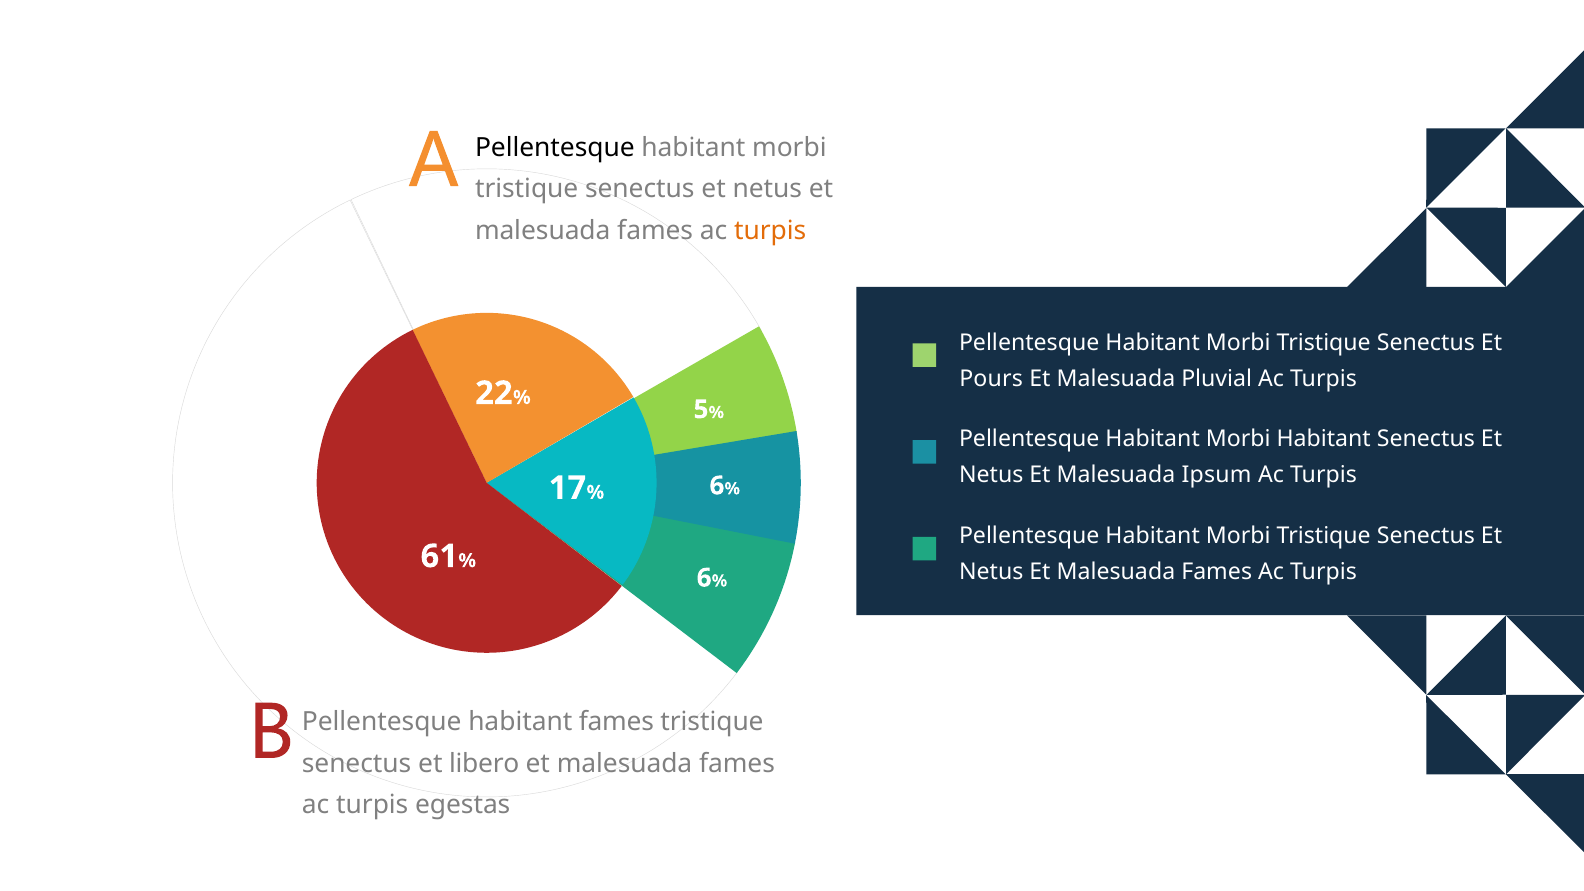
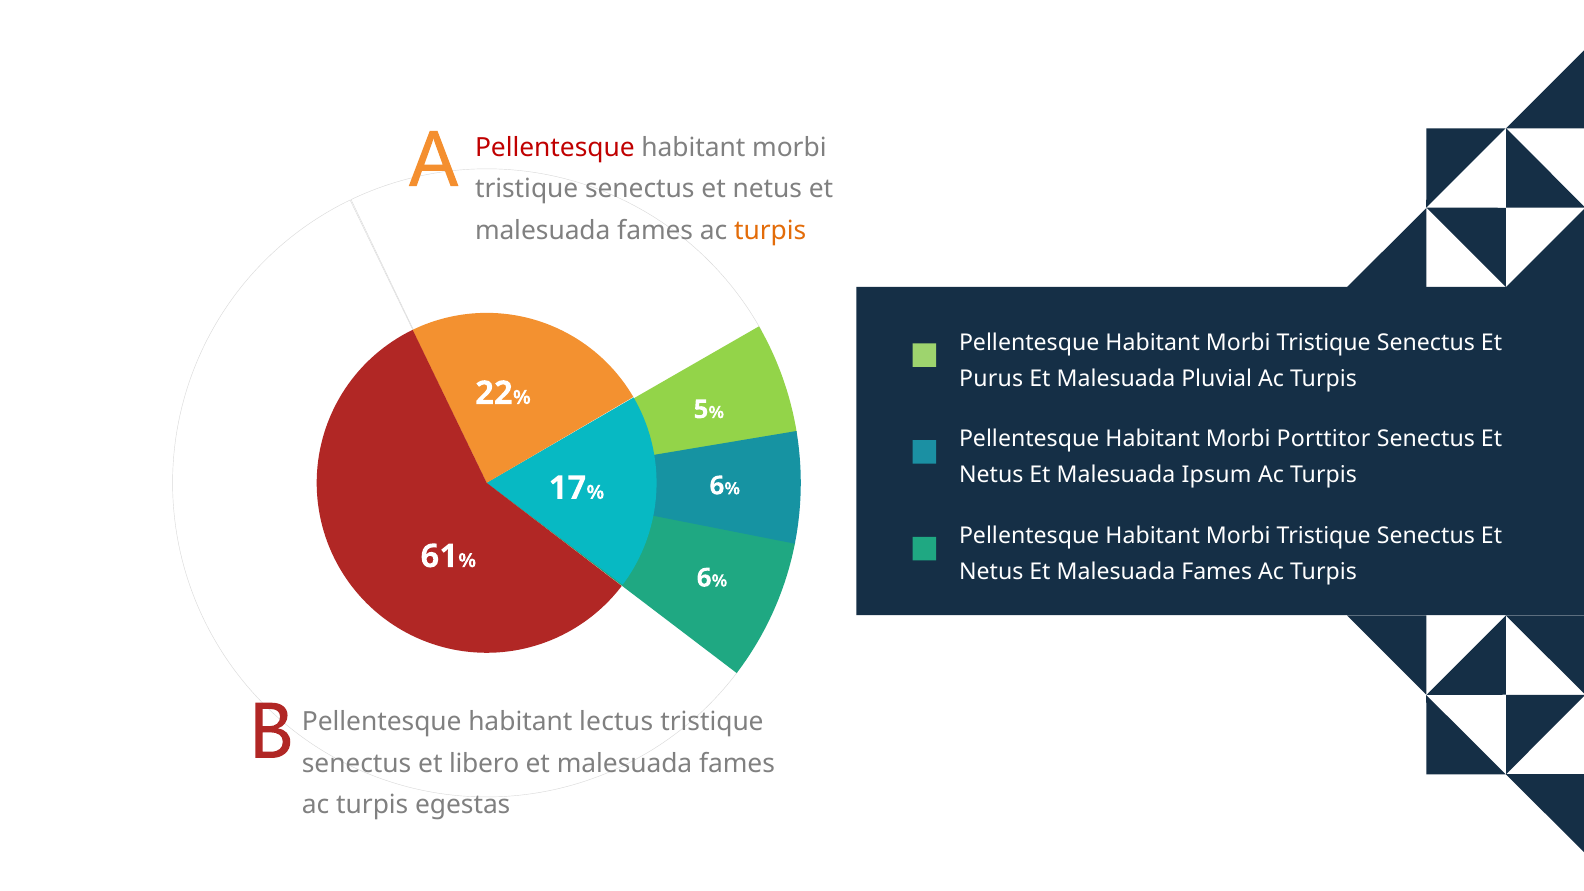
Pellentesque colour: black -> red (555, 148)
Pours: Pours -> Purus (991, 378)
Morbi Habitant: Habitant -> Porttitor (1324, 439)
habitant fames: fames -> lectus (616, 722)
